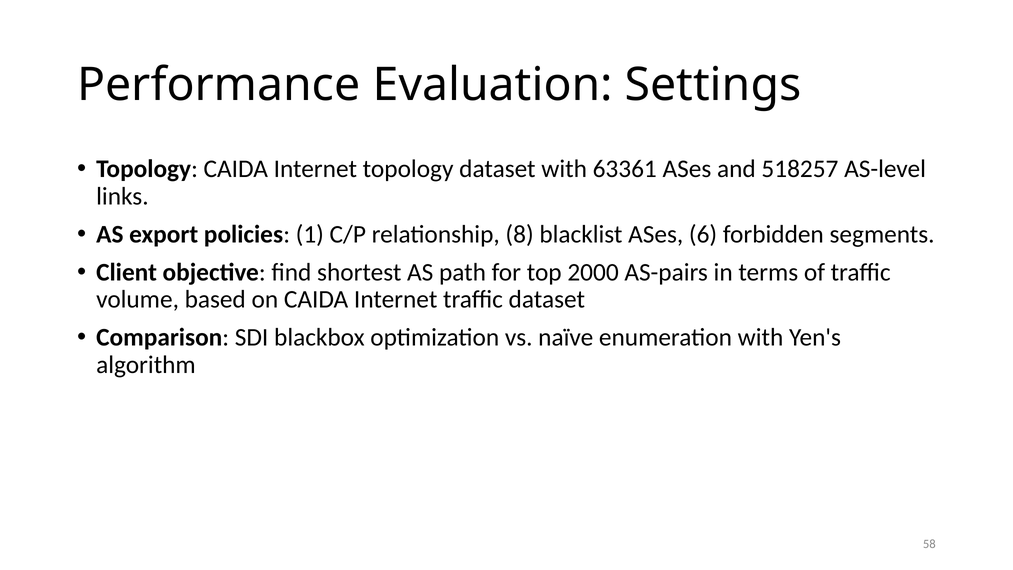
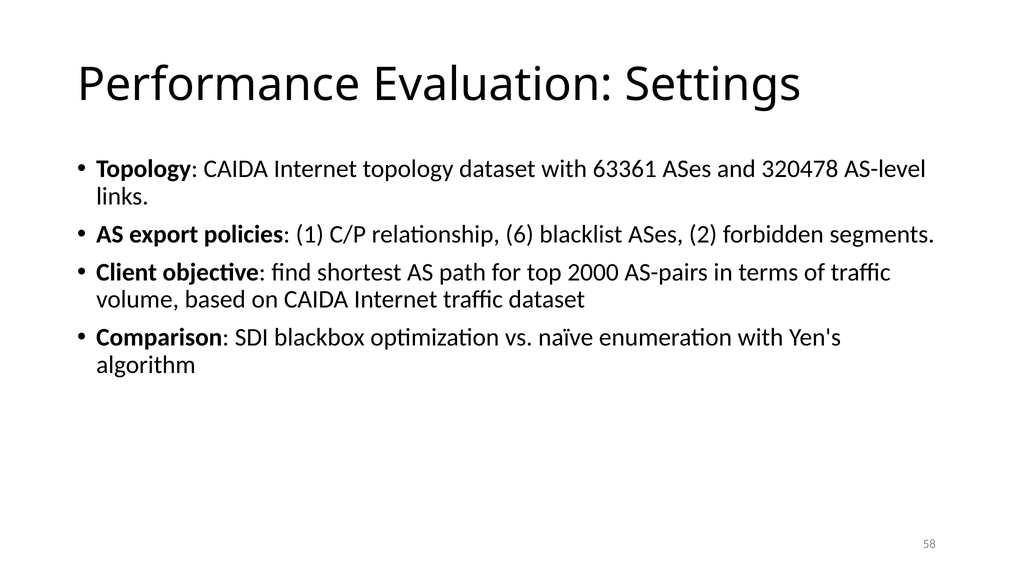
518257: 518257 -> 320478 (800, 169)
8: 8 -> 6 (520, 234)
6: 6 -> 2 (703, 234)
